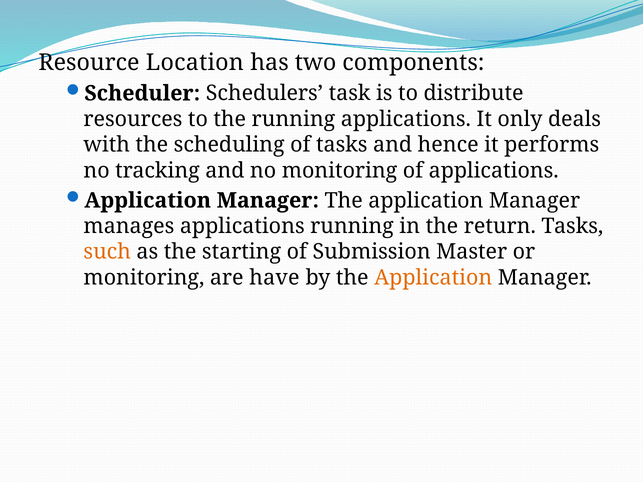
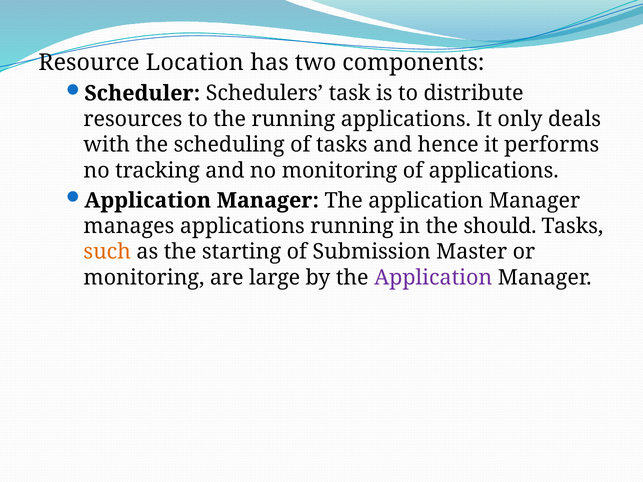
return: return -> should (500, 226)
have: have -> large (275, 278)
Application colour: orange -> purple (433, 278)
